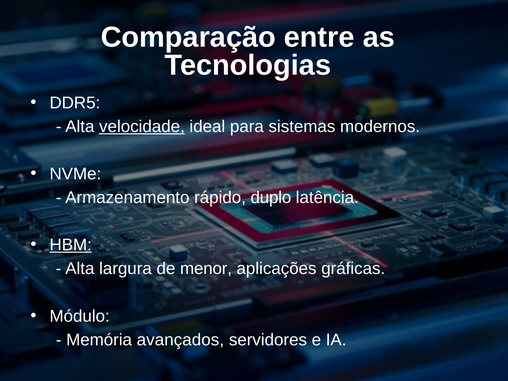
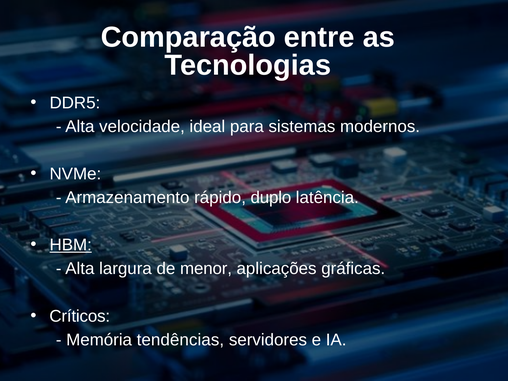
velocidade underline: present -> none (142, 126)
Módulo: Módulo -> Críticos (80, 316)
avançados: avançados -> tendências (180, 340)
